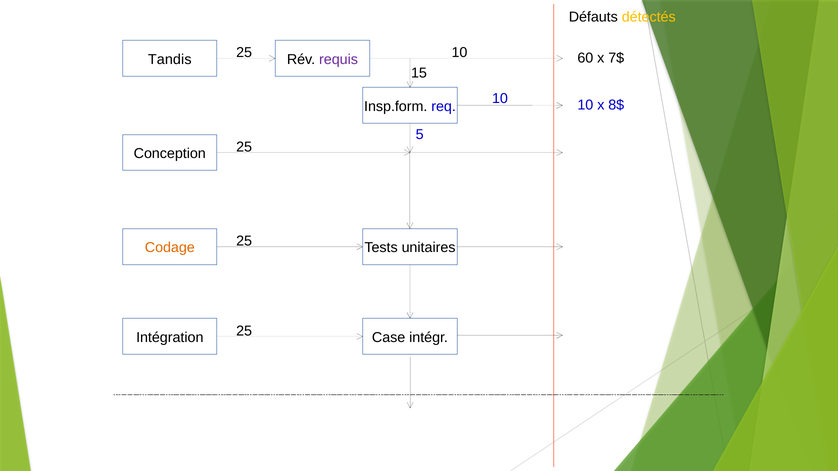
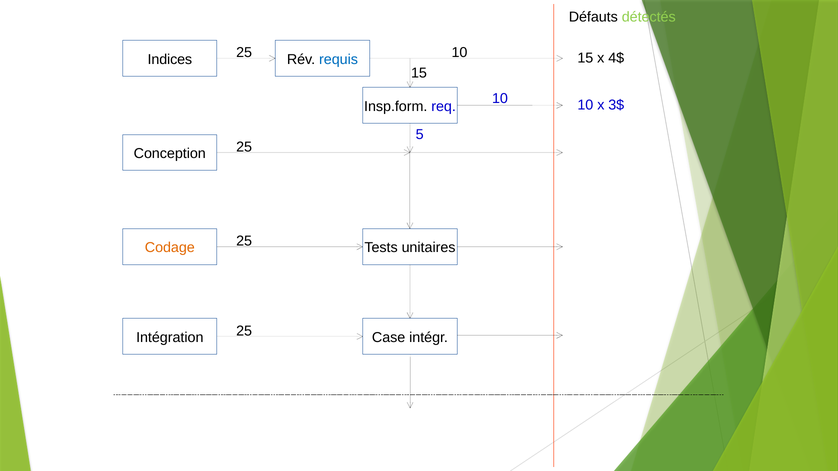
détectés colour: yellow -> light green (649, 17)
10 60: 60 -> 15 (585, 58)
7$: 7$ -> 4$ (616, 58)
Tandis: Tandis -> Indices (170, 59)
requis colour: purple -> blue (339, 59)
8$: 8$ -> 3$ (616, 105)
